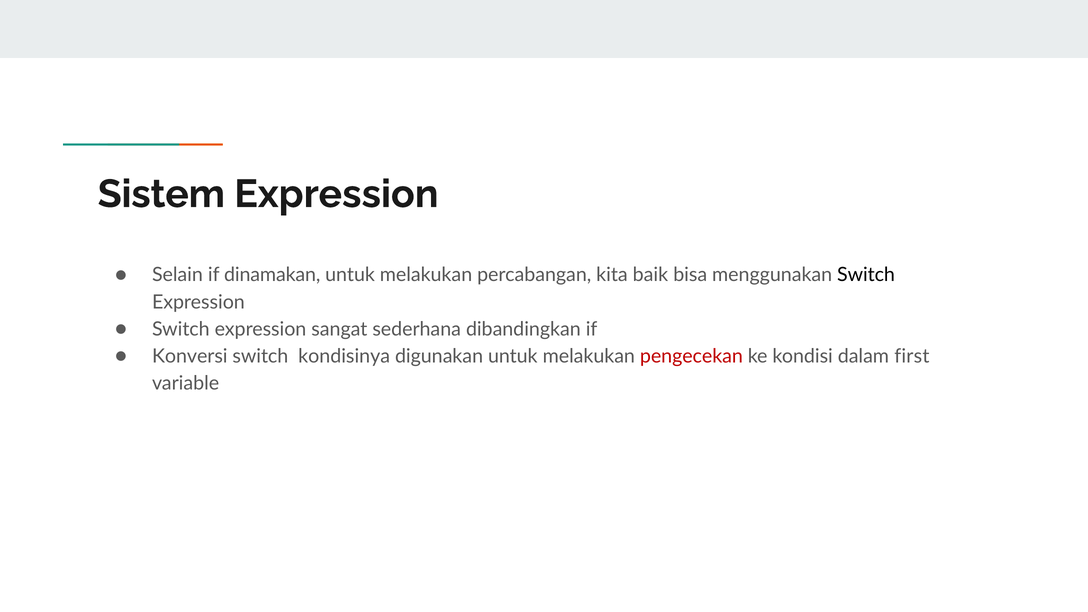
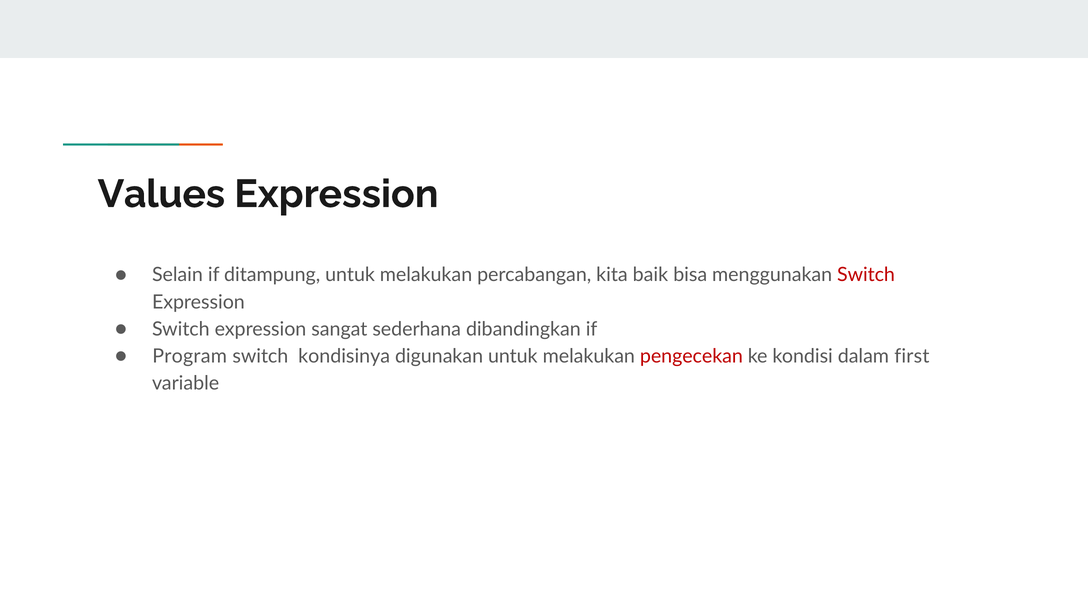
Sistem: Sistem -> Values (161, 194)
dinamakan: dinamakan -> ditampung (272, 275)
Switch colour: black -> red (866, 275)
Konversi: Konversi -> Program (190, 356)
